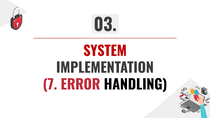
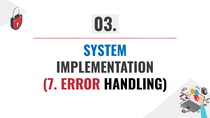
SYSTEM colour: red -> blue (105, 51)
